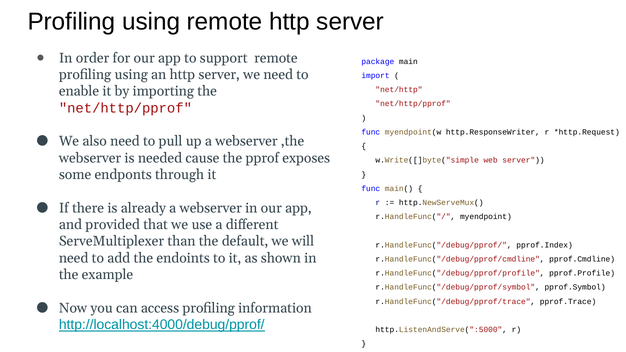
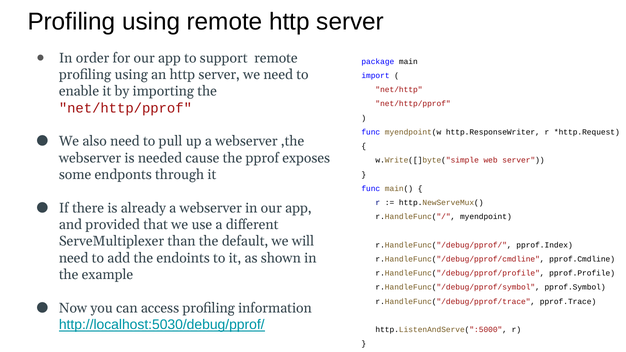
http://localhost:4000/debug/pprof/: http://localhost:4000/debug/pprof/ -> http://localhost:5030/debug/pprof/ (162, 325)
